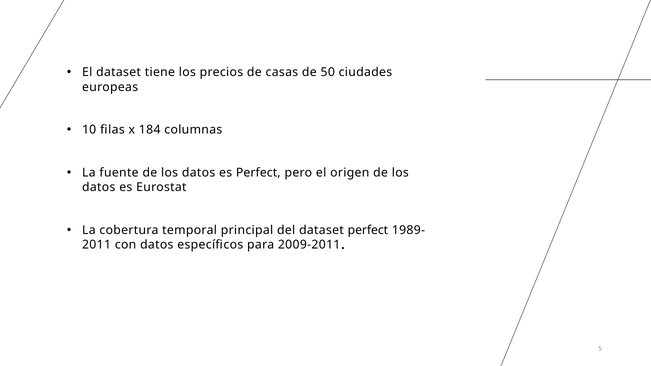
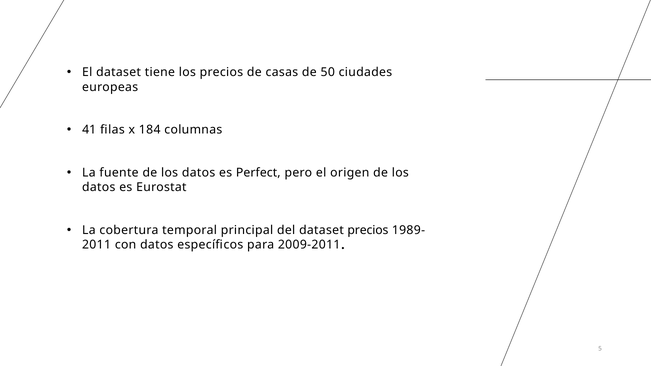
10: 10 -> 41 (89, 130)
dataset perfect: perfect -> precios (368, 230)
